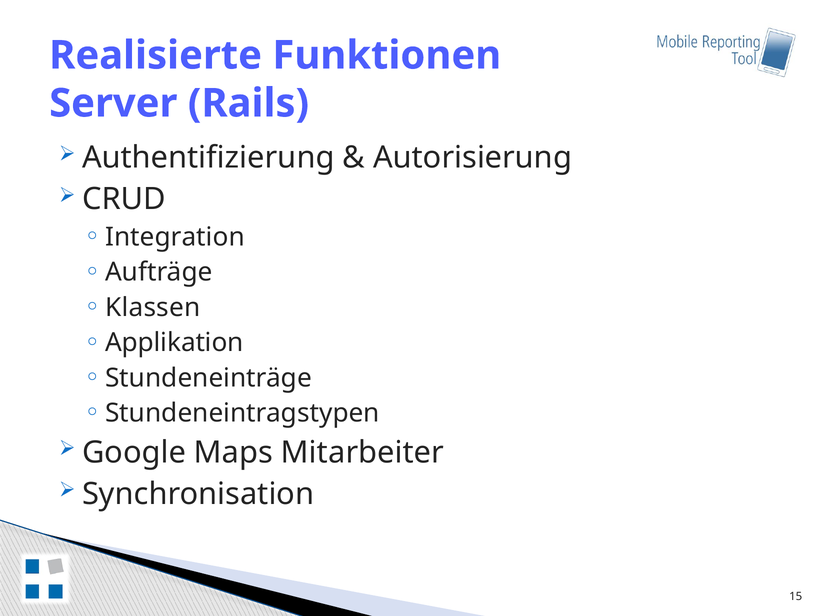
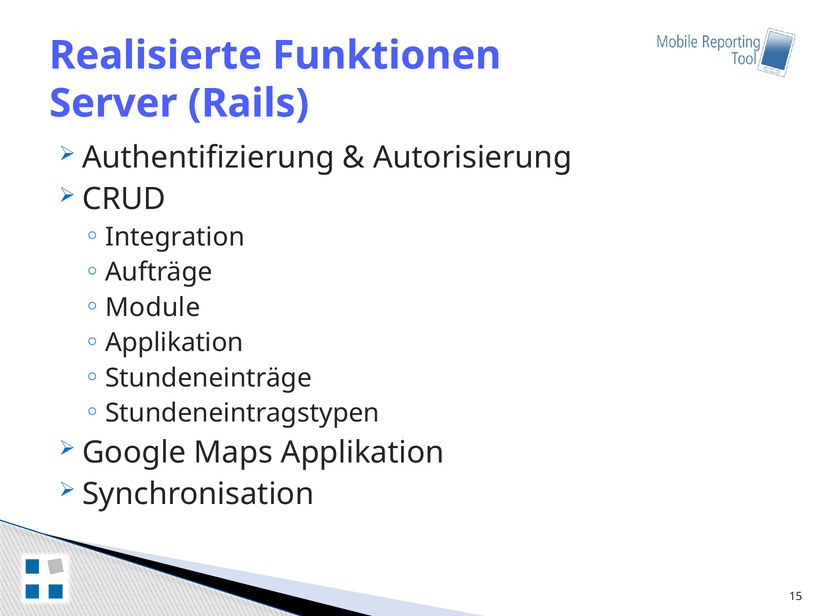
Klassen: Klassen -> Module (153, 308)
Maps Mitarbeiter: Mitarbeiter -> Applikation (363, 453)
